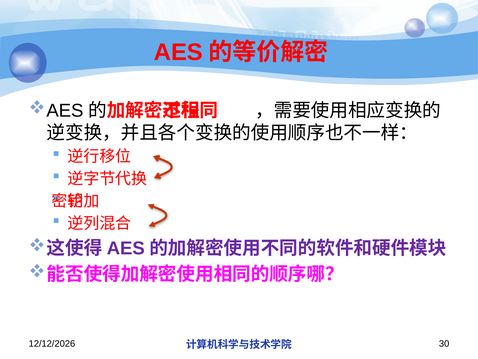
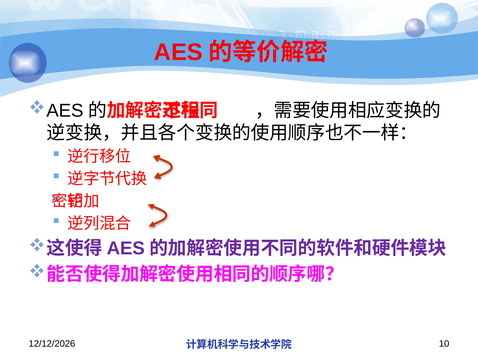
30: 30 -> 10 (444, 343)
